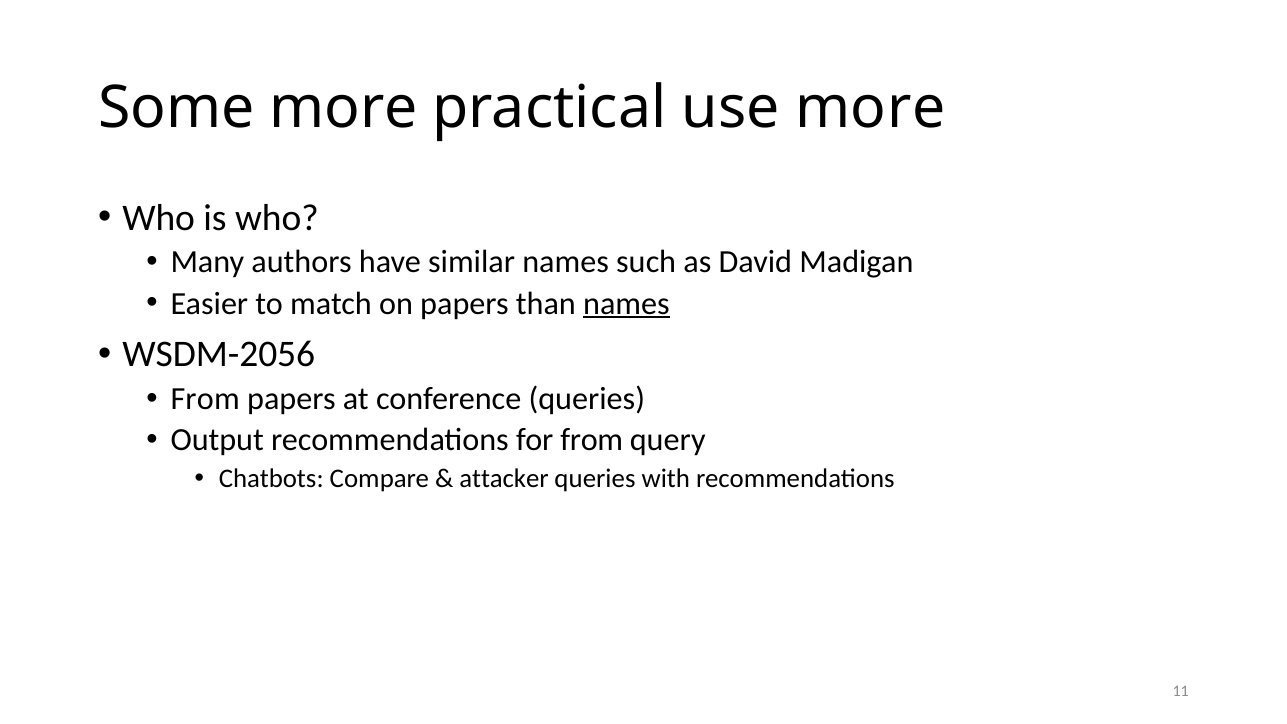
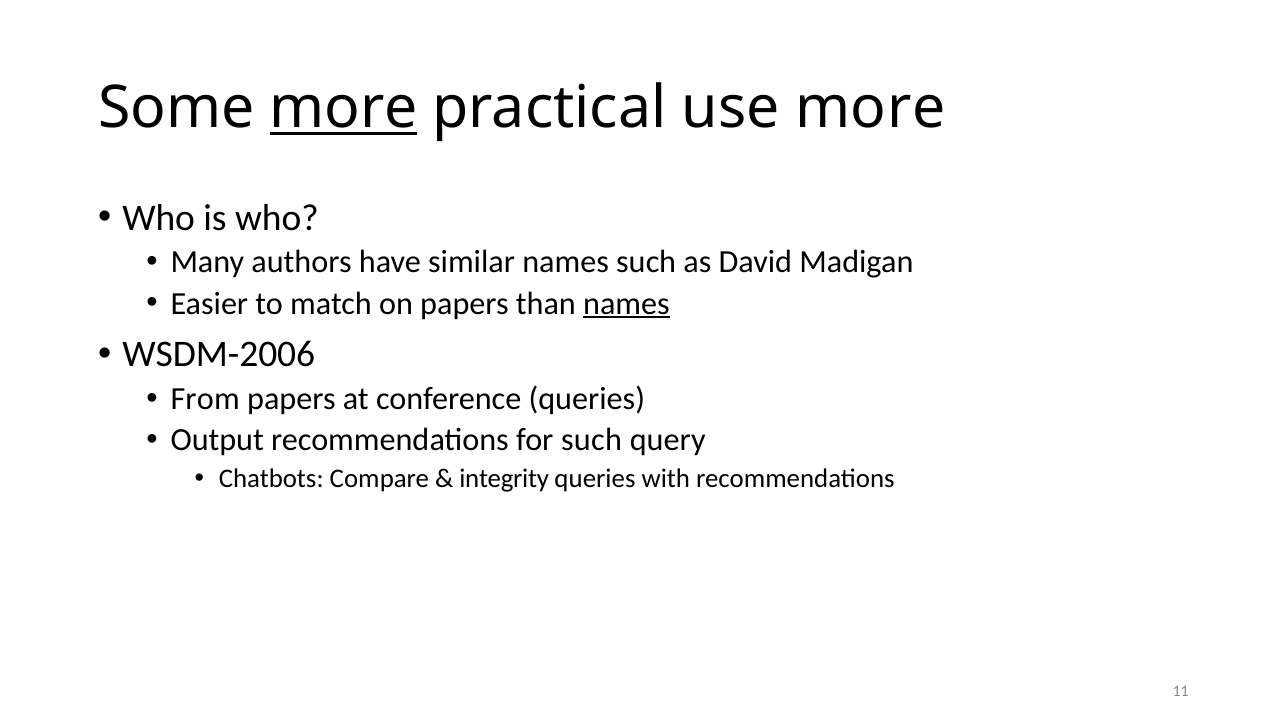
more underline: none -> present (344, 108)
WSDM-2056: WSDM-2056 -> WSDM-2006 (219, 354)
for from: from -> such (591, 440)
attacker: attacker -> integrity (504, 479)
